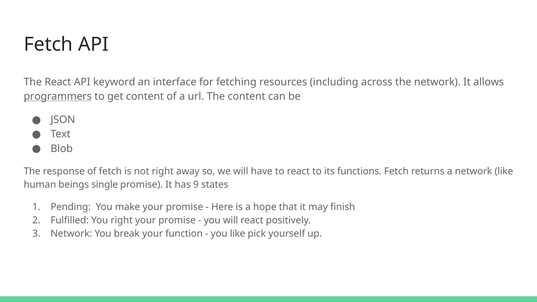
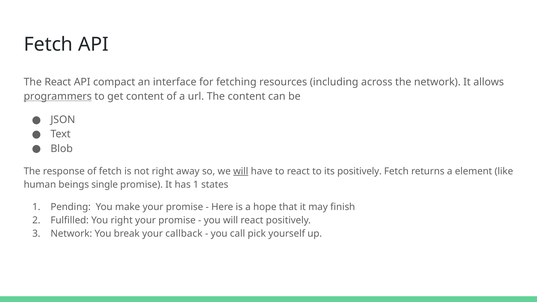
keyword: keyword -> compact (114, 82)
will underline: none -> present (241, 171)
its functions: functions -> positively (359, 171)
a network: network -> element (474, 171)
has 9: 9 -> 1 (196, 185)
function: function -> callback (184, 234)
you like: like -> call (238, 234)
